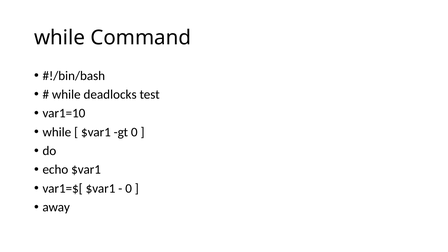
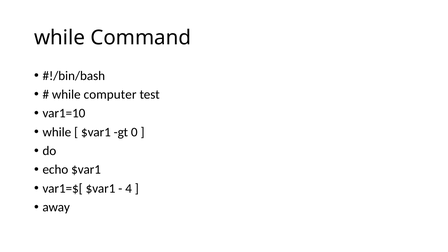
deadlocks: deadlocks -> computer (110, 95)
0: 0 -> 4 (129, 188)
